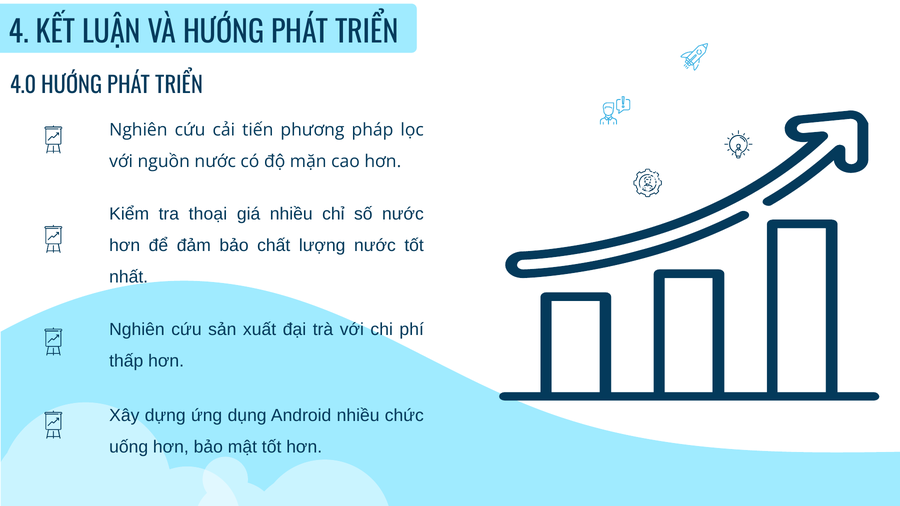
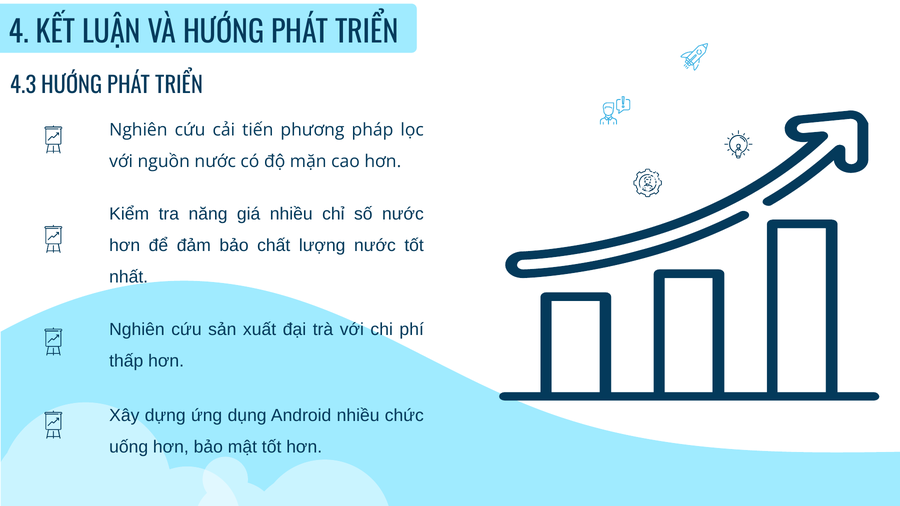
4.0: 4.0 -> 4.3 (23, 86)
thoại: thoại -> năng (208, 214)
